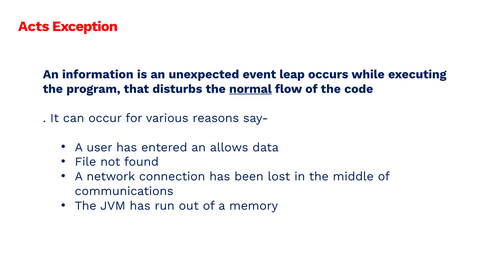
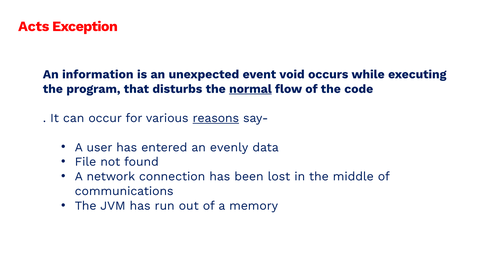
leap: leap -> void (292, 74)
reasons underline: none -> present (216, 118)
allows: allows -> evenly (229, 147)
